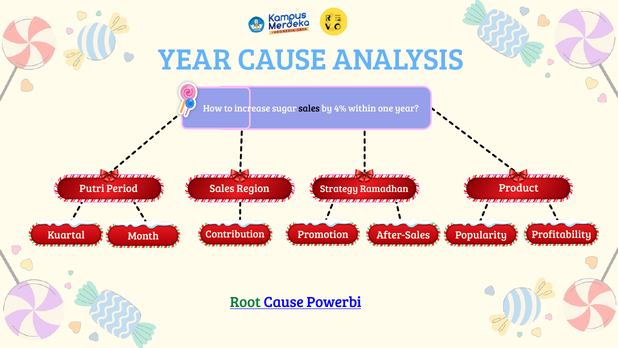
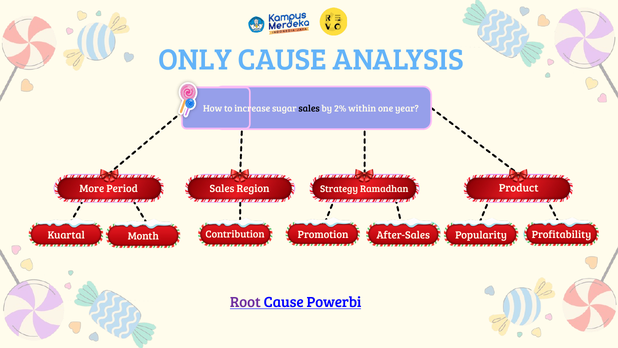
YEAR: YEAR -> ONLY (195, 60)
4%: 4% -> 2% (340, 108)
Putri: Putri -> More (92, 189)
Root colour: green -> purple (245, 302)
